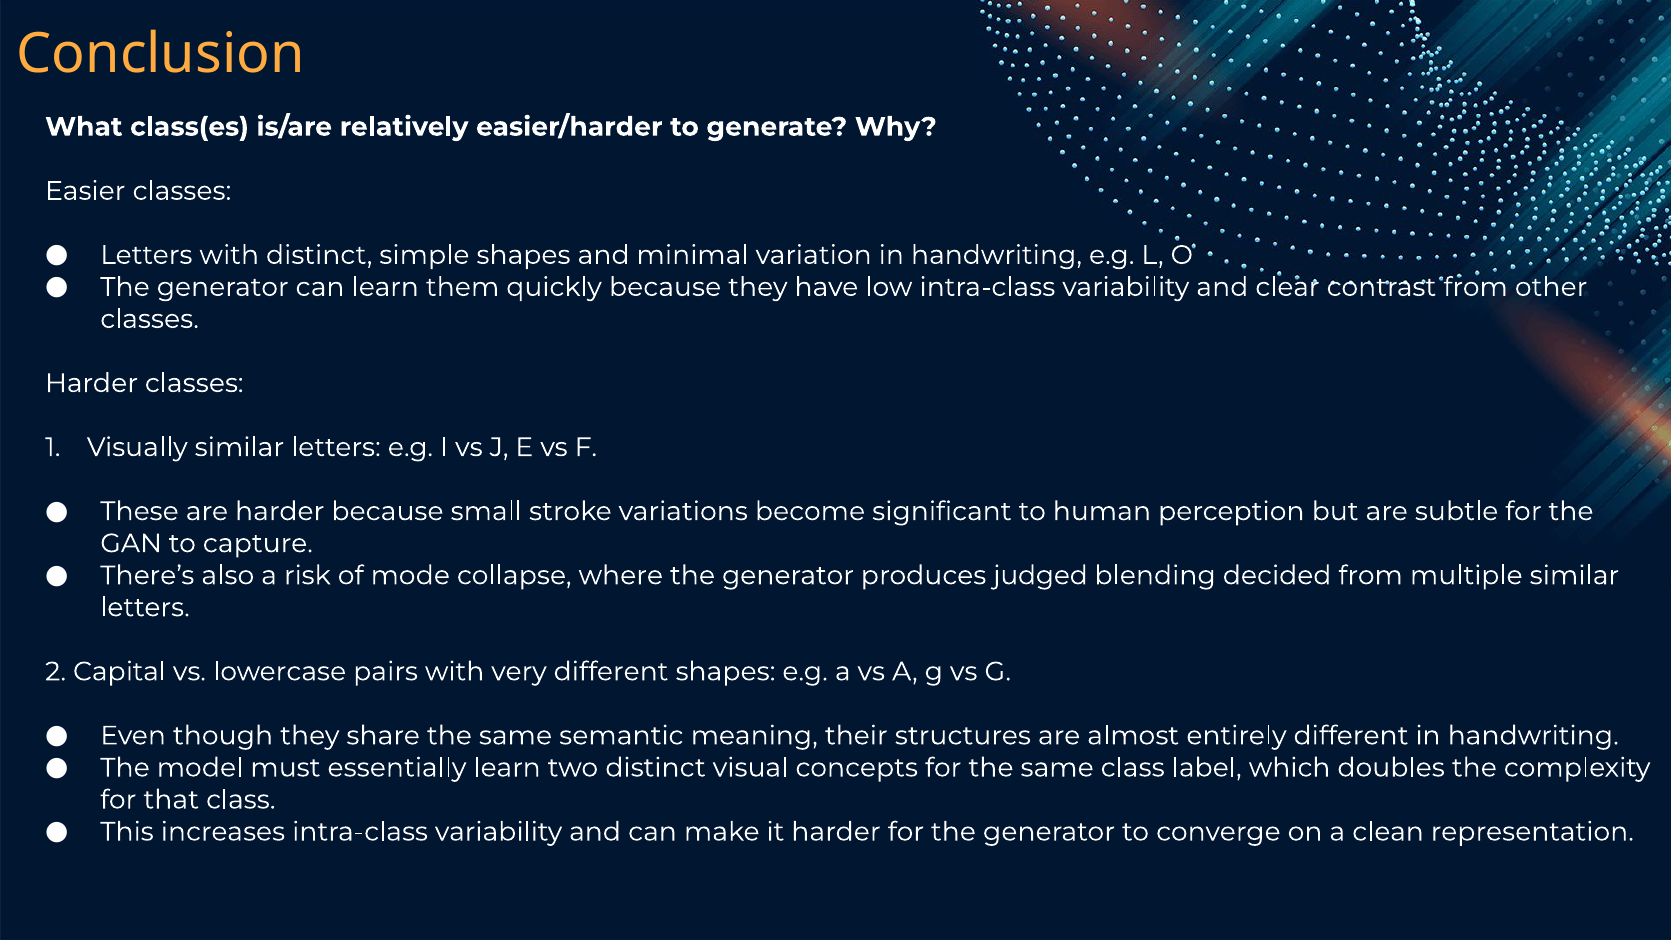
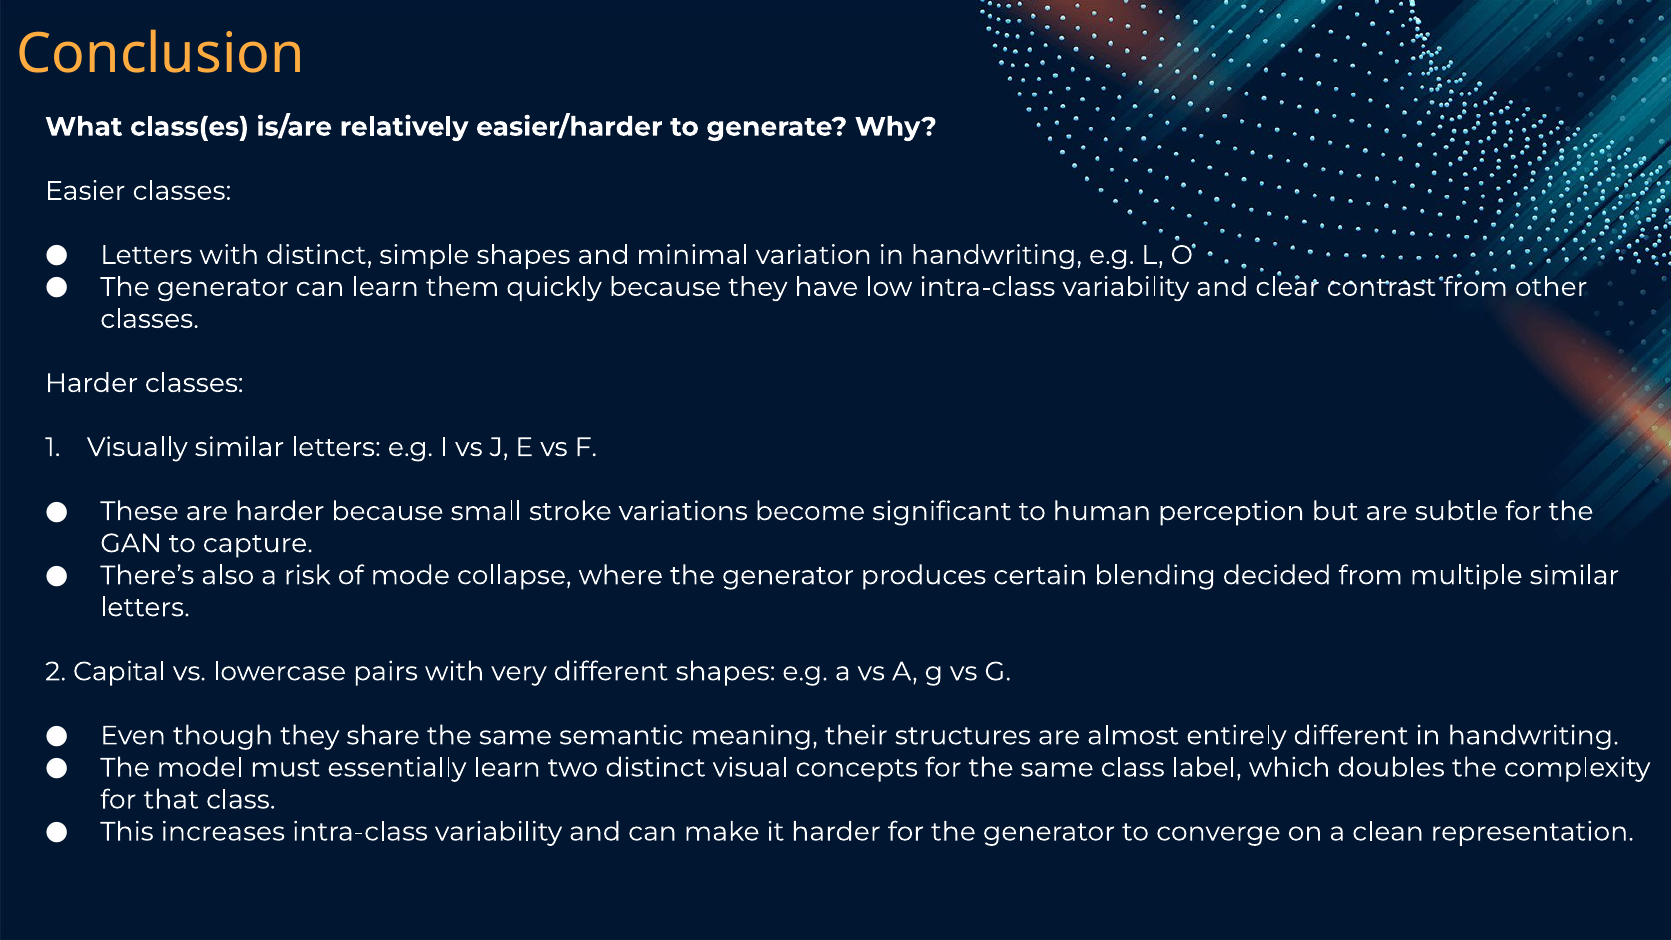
judged: judged -> certain (1040, 575)
